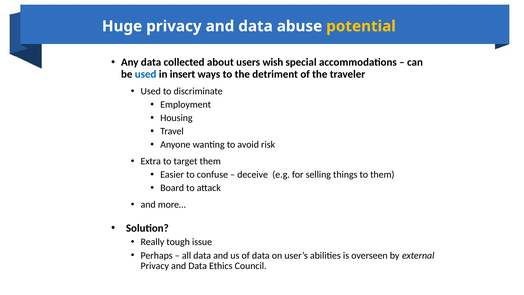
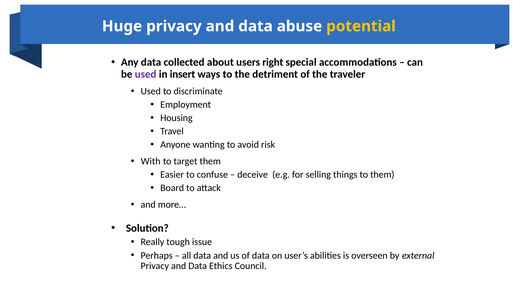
wish: wish -> right (273, 62)
used colour: blue -> purple (146, 74)
Extra: Extra -> With (151, 161)
